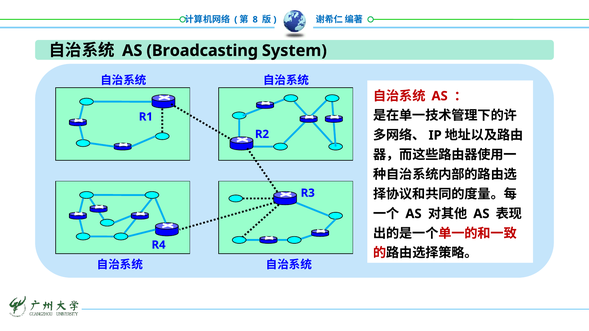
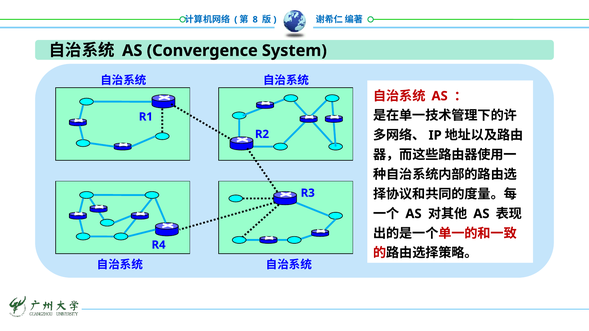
Broadcasting: Broadcasting -> Convergence (202, 51)
